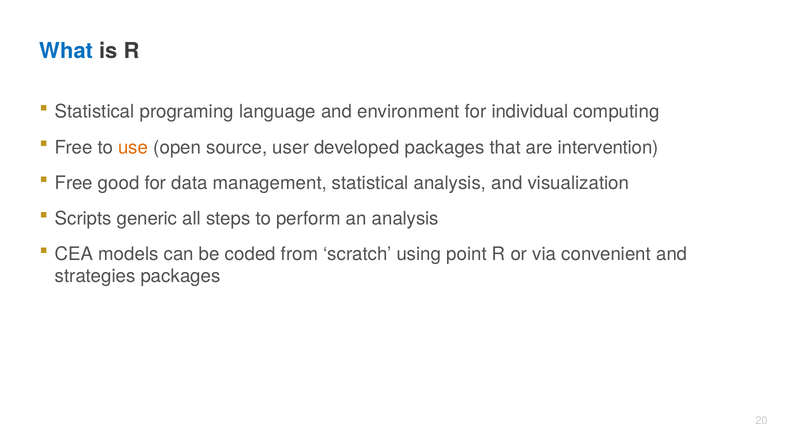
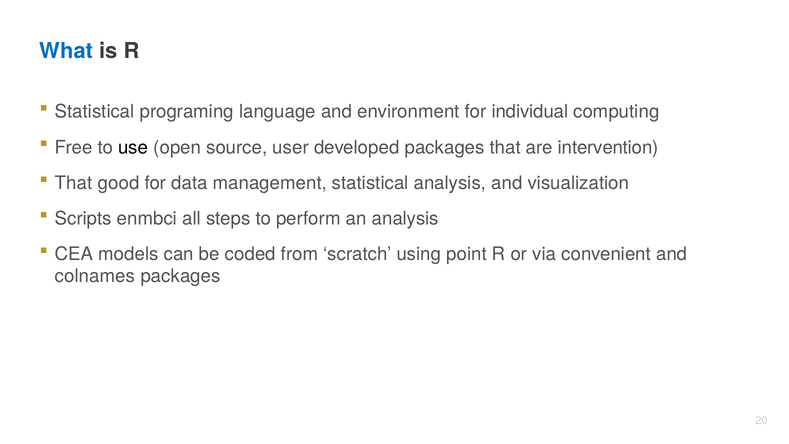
use colour: orange -> black (133, 147)
Free: Free -> That (74, 183)
generic: generic -> enmbci (147, 218)
strategies: strategies -> colnames (95, 276)
